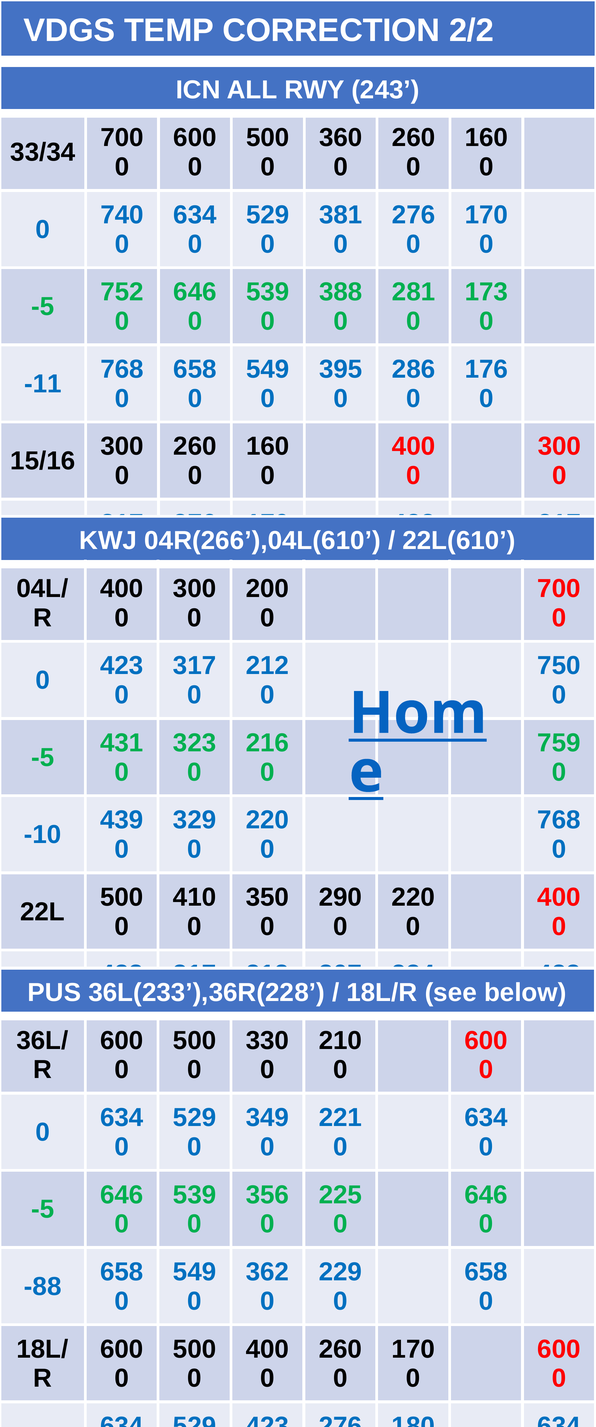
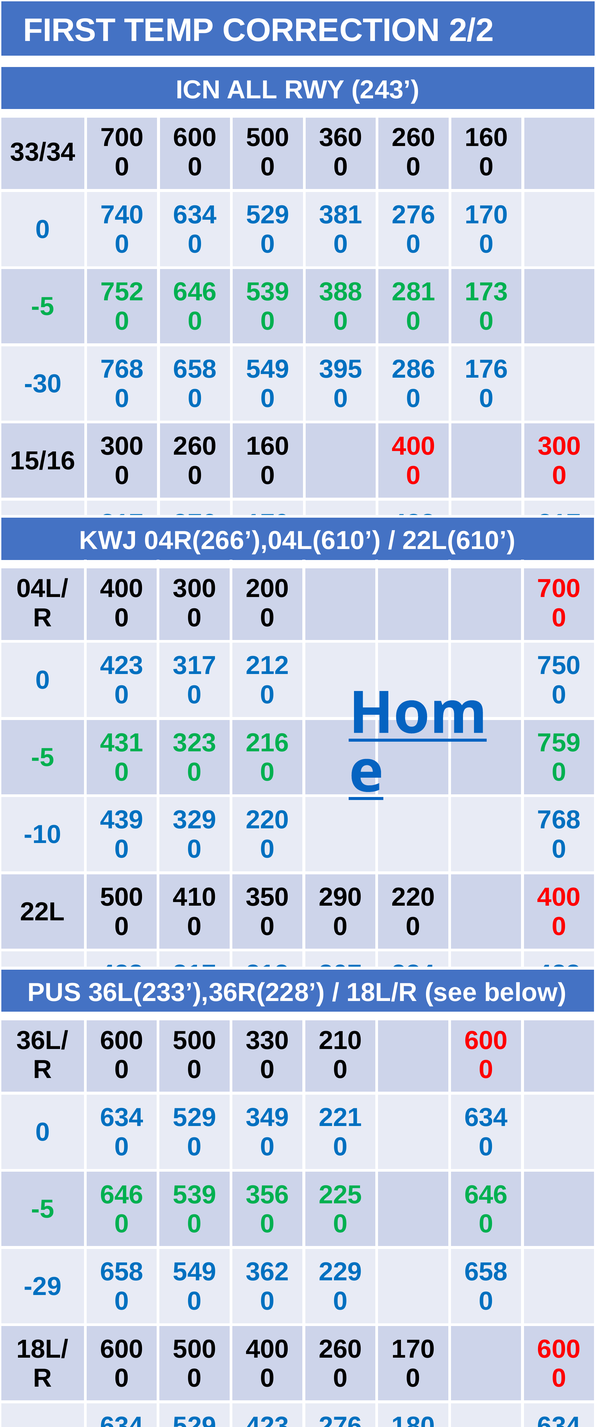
VDGS: VDGS -> FIRST (69, 30)
-11: -11 -> -30 (43, 384)
-88: -88 -> -29 (43, 1286)
